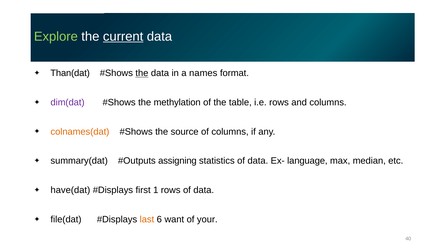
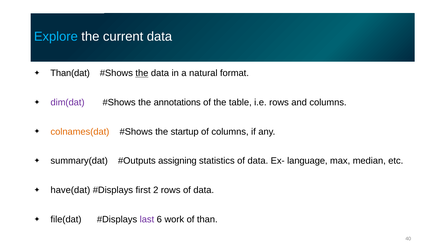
Explore colour: light green -> light blue (56, 37)
current underline: present -> none (123, 37)
names: names -> natural (203, 73)
methylation: methylation -> annotations (177, 103)
source: source -> startup (185, 132)
1: 1 -> 2 (156, 190)
last colour: orange -> purple (147, 220)
want: want -> work (174, 220)
your: your -> than (207, 220)
